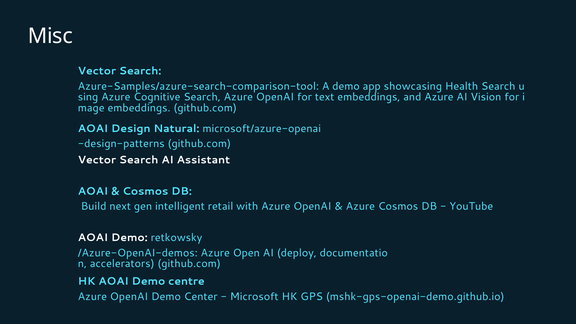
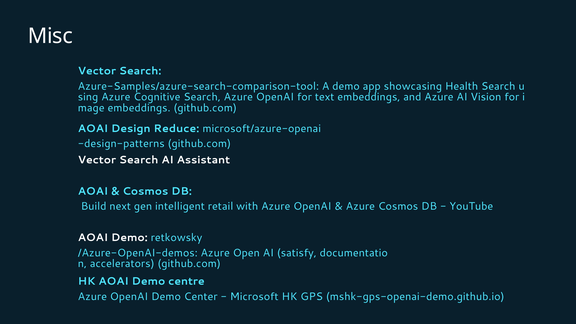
Natural: Natural -> Reduce (176, 128)
deploy: deploy -> satisfy (297, 253)
